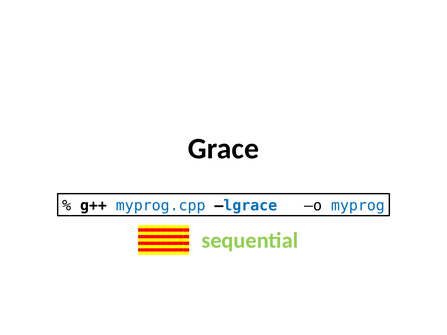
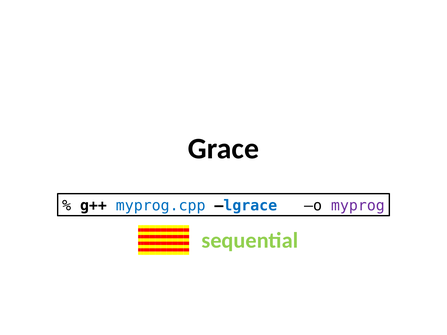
myprog colour: blue -> purple (358, 206)
